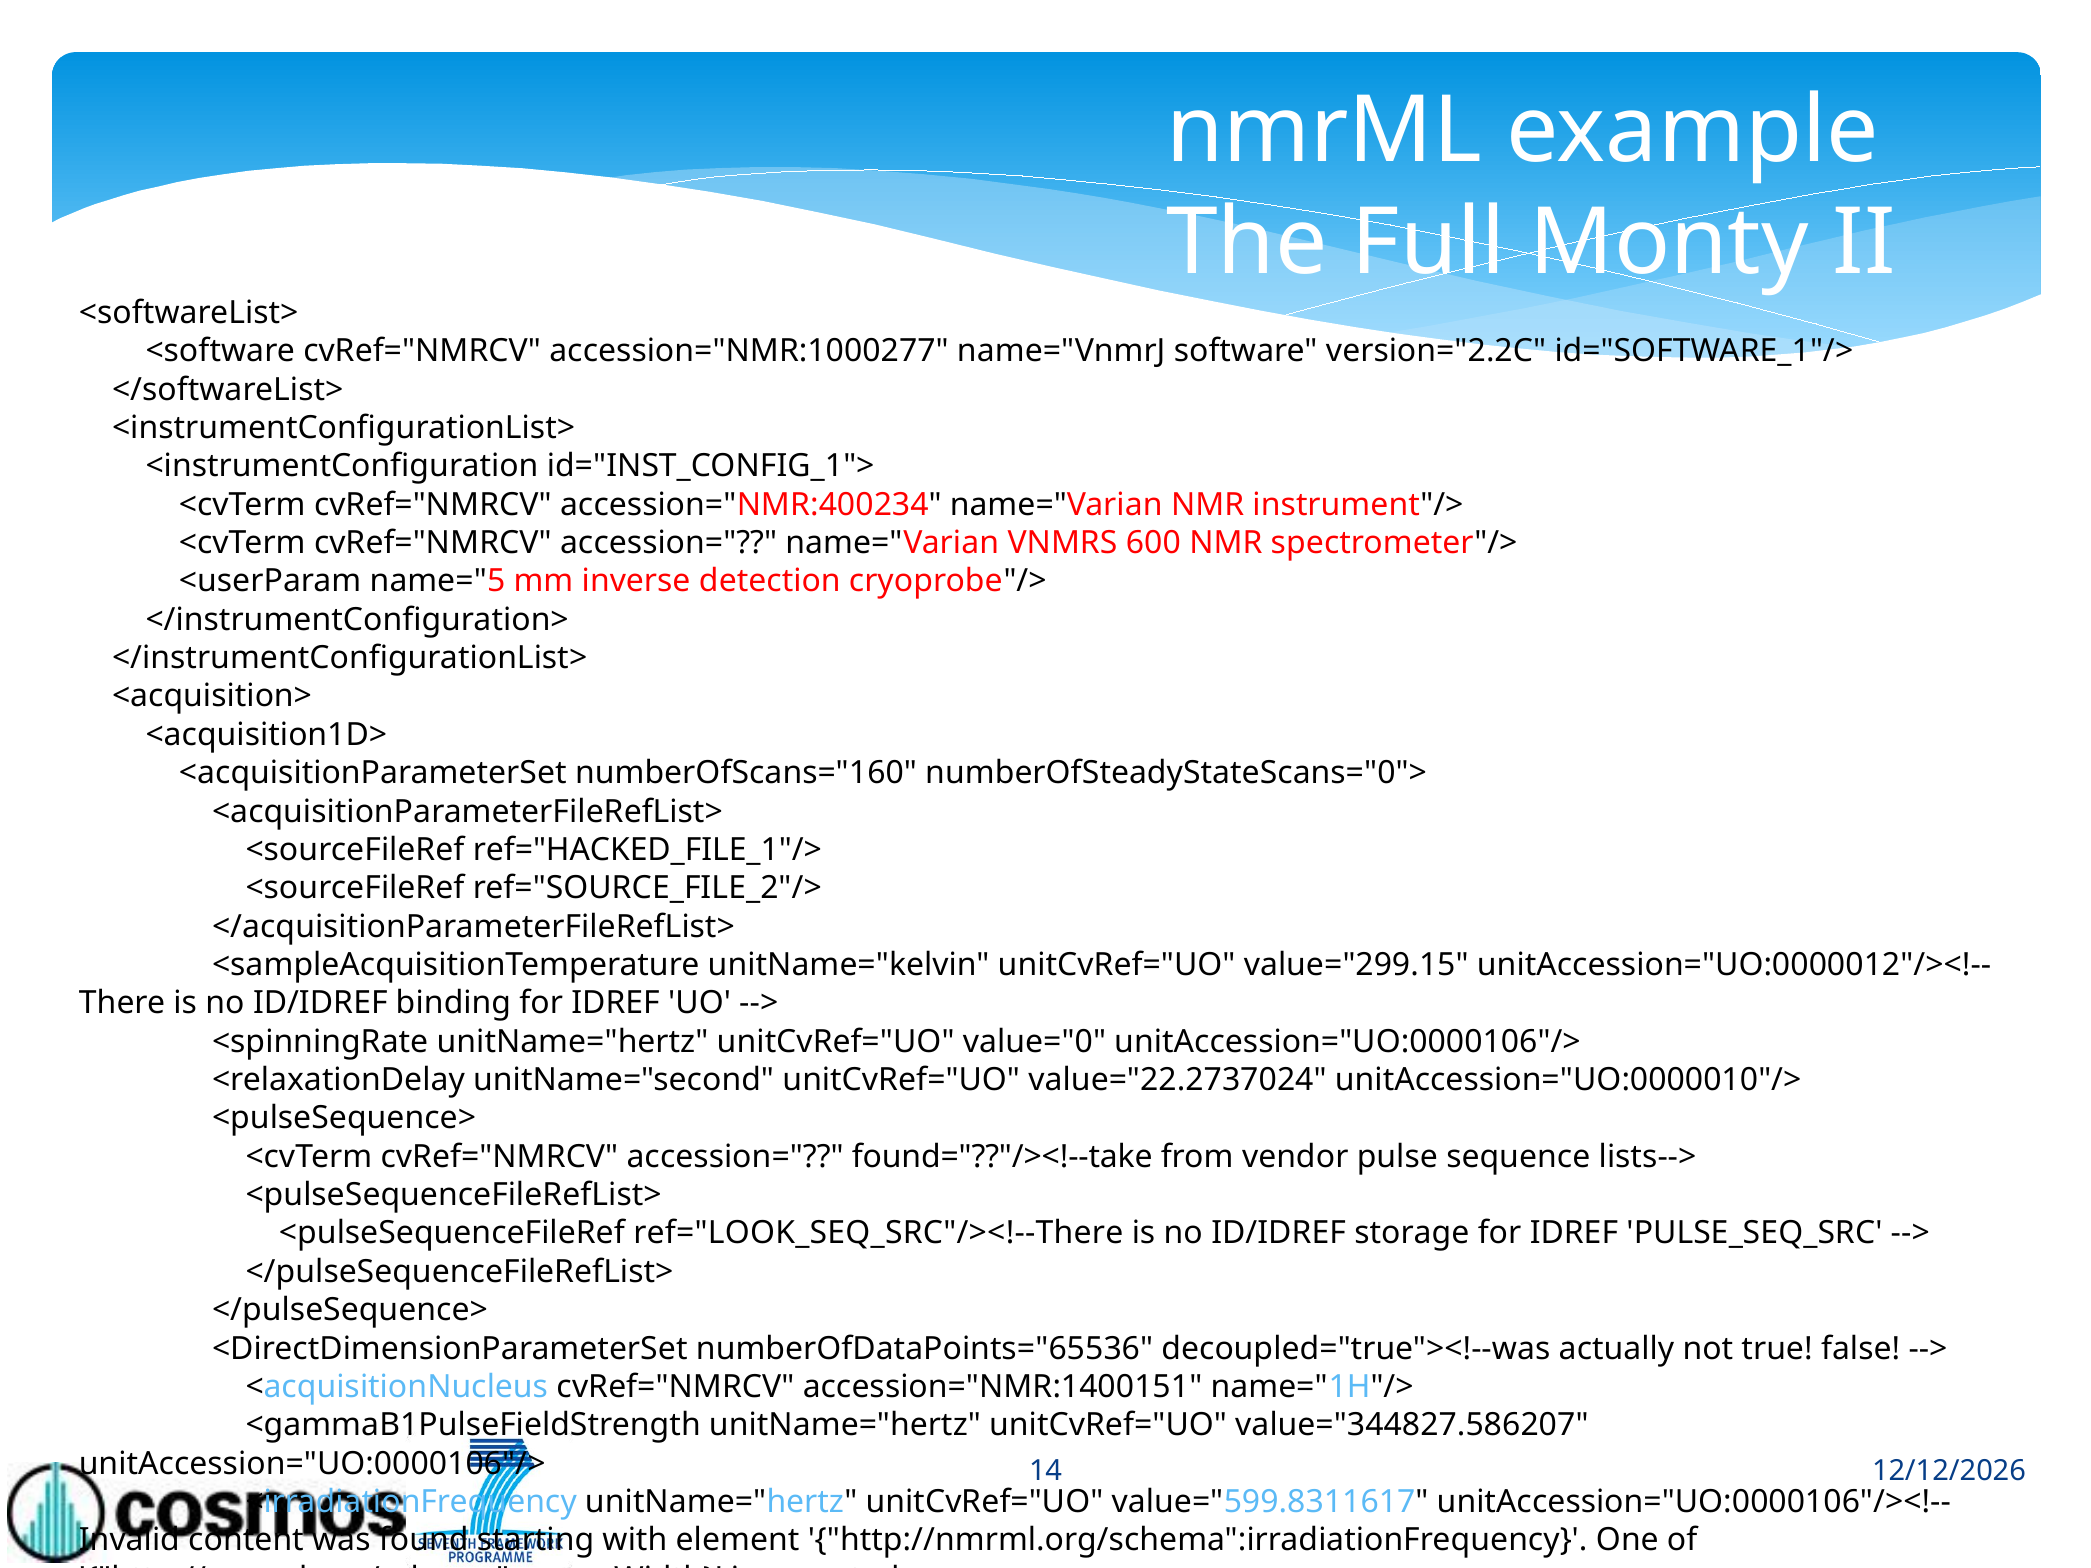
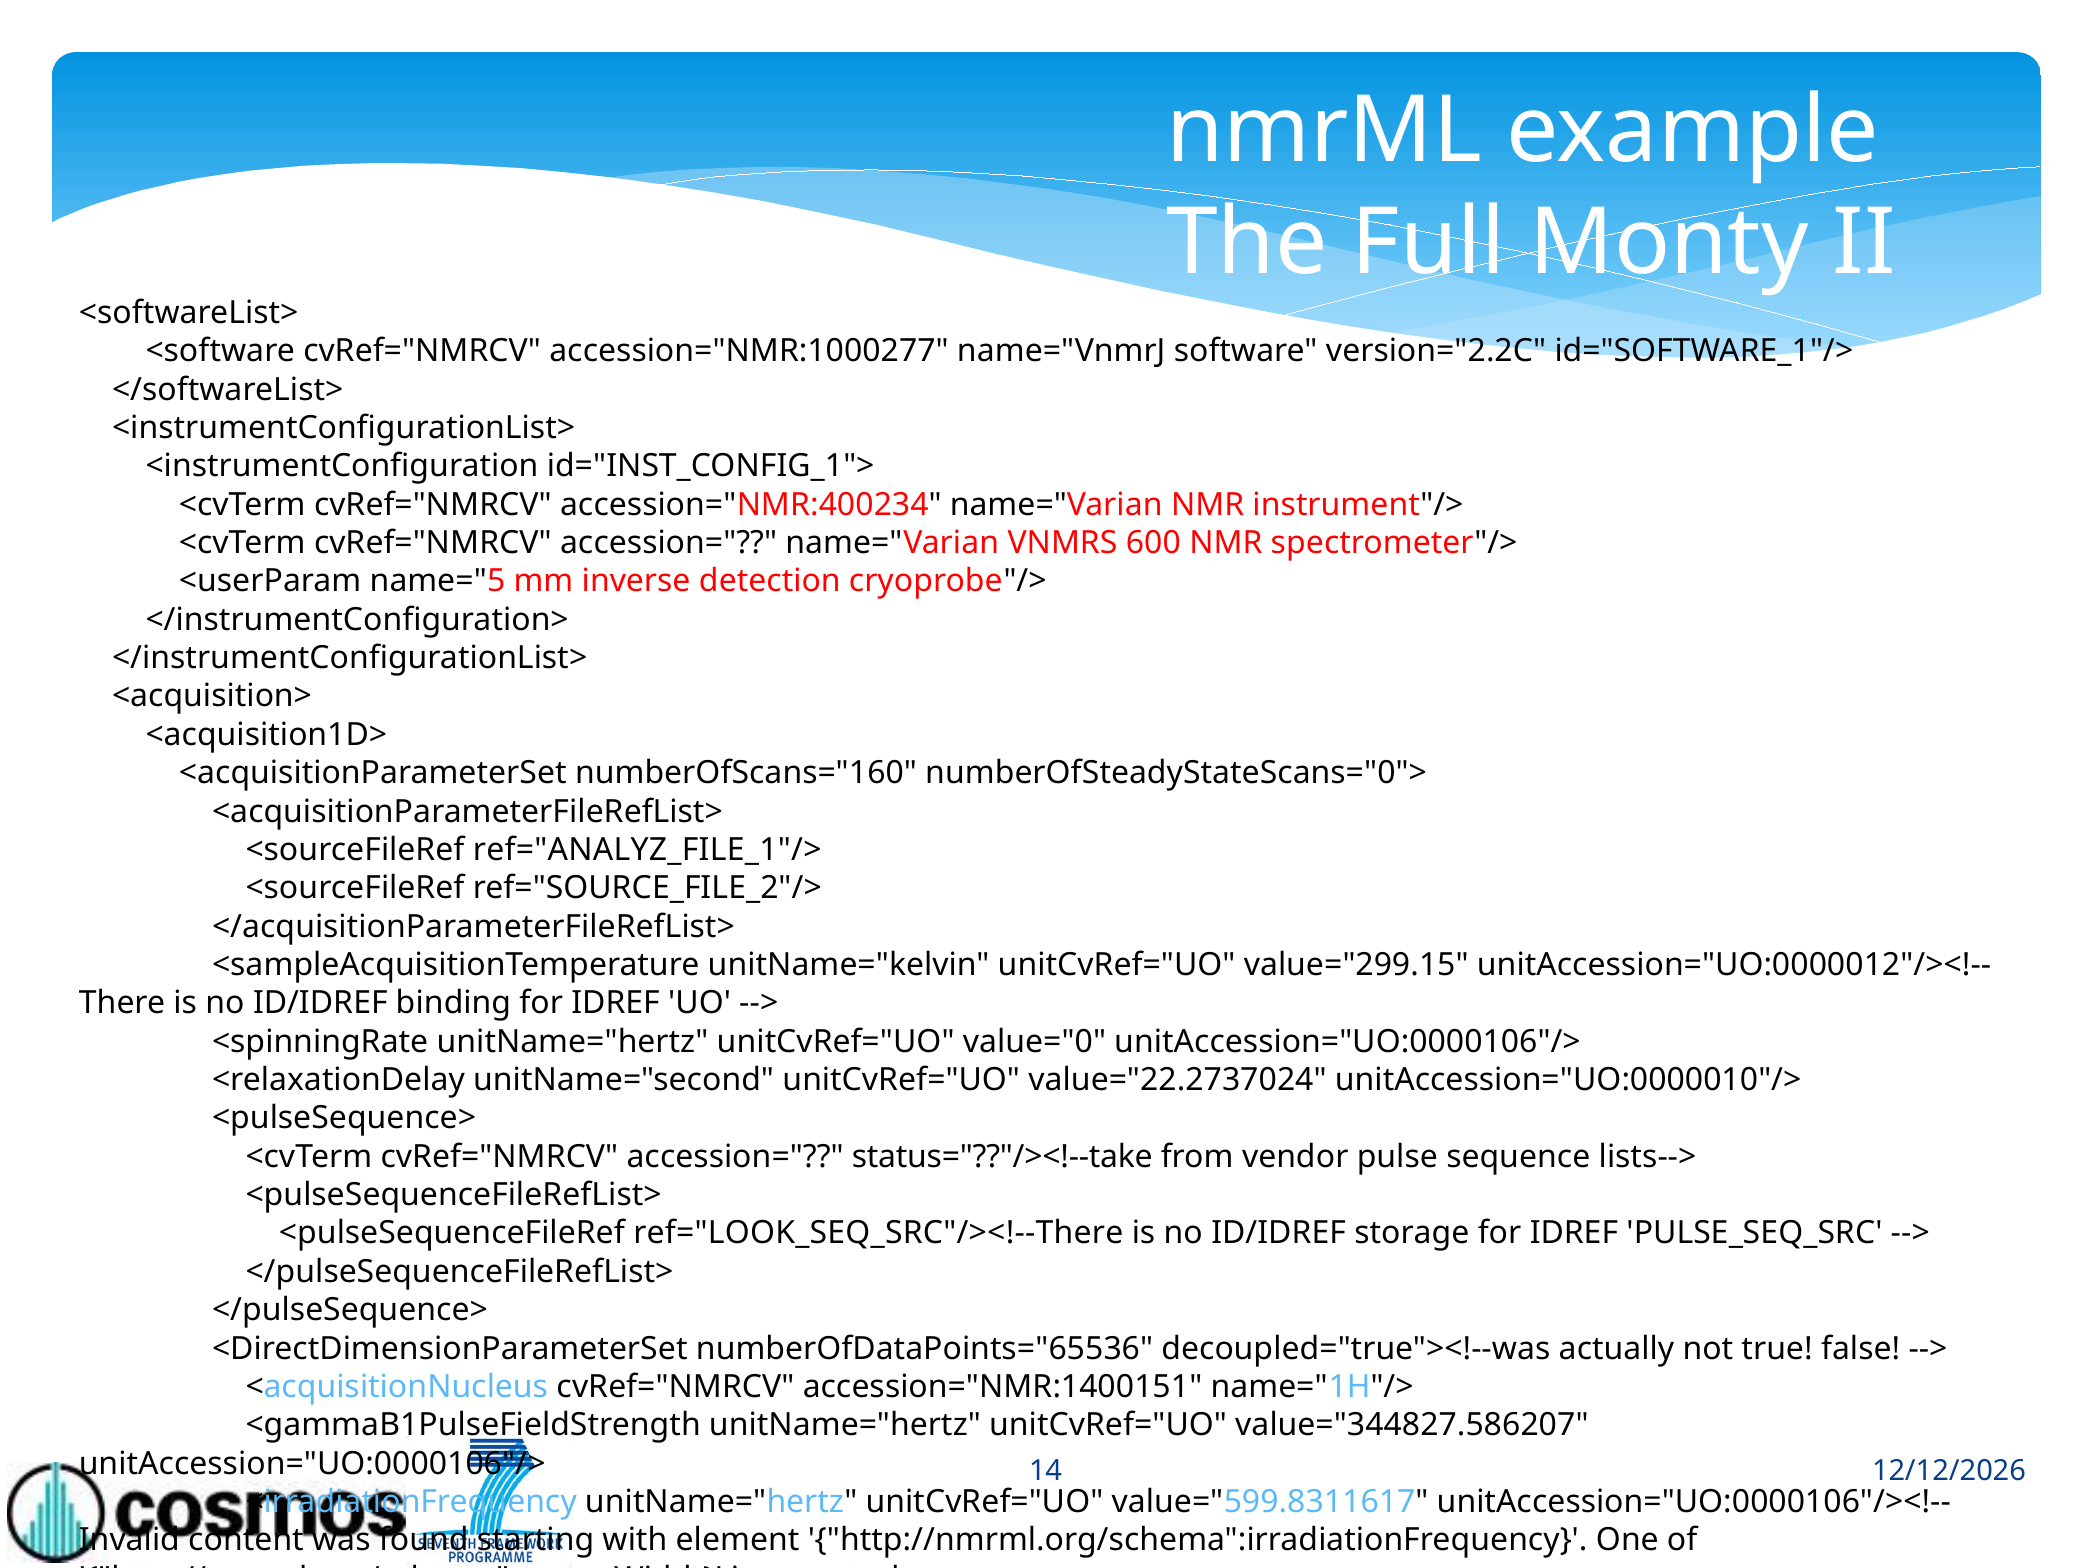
ref="HACKED_FILE_1"/>: ref="HACKED_FILE_1"/> -> ref="ANALYZ_FILE_1"/> (647, 850)
found="??"/><!--take: found="??"/><!--take -> status="??"/><!--take (1002, 1157)
